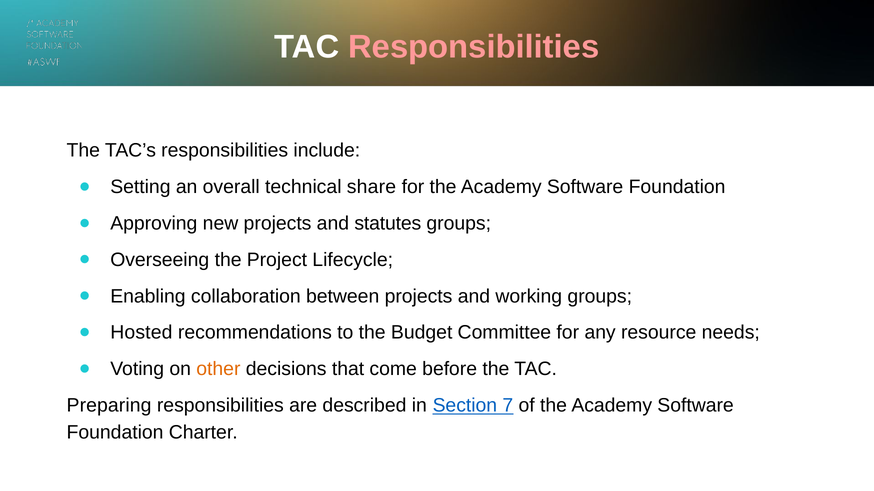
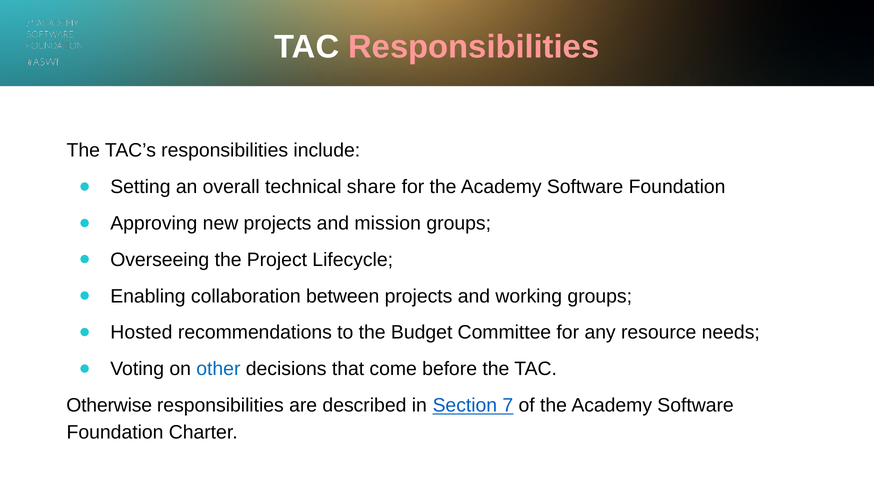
statutes: statutes -> mission (388, 224)
other colour: orange -> blue (218, 369)
Preparing: Preparing -> Otherwise (109, 406)
